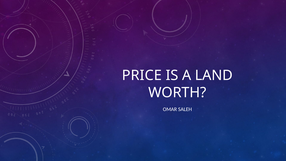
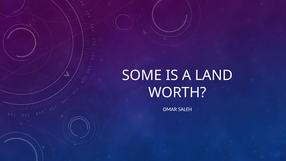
PRICE: PRICE -> SOME (142, 75)
